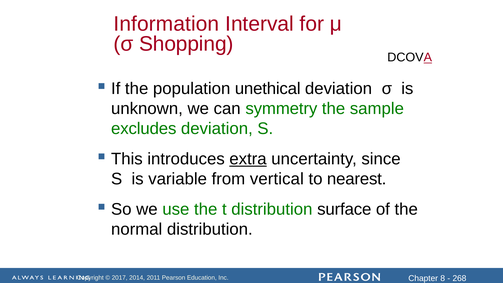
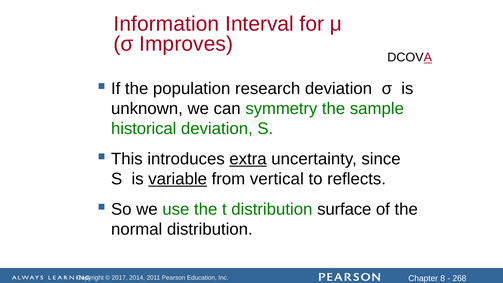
Shopping: Shopping -> Improves (186, 44)
unethical: unethical -> research (268, 88)
excludes: excludes -> historical (144, 129)
variable underline: none -> present (178, 179)
nearest: nearest -> reflects (357, 179)
